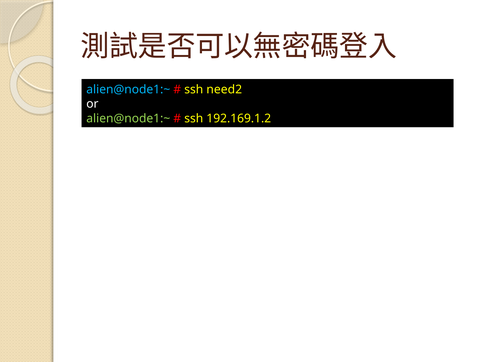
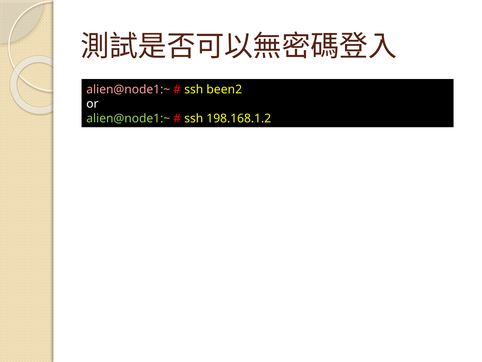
alien@node1:~ colour: light blue -> pink (128, 89)
need2: need2 -> been2 (224, 89)
192.169.1.2: 192.169.1.2 -> 198.168.1.2 (239, 118)
